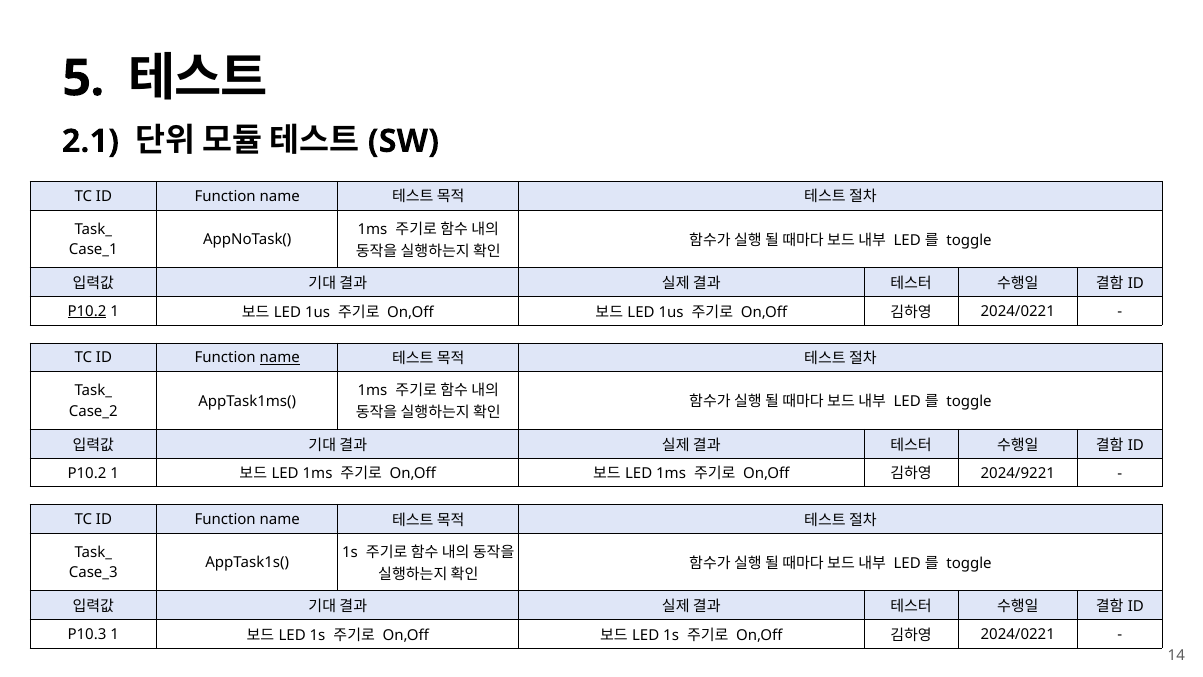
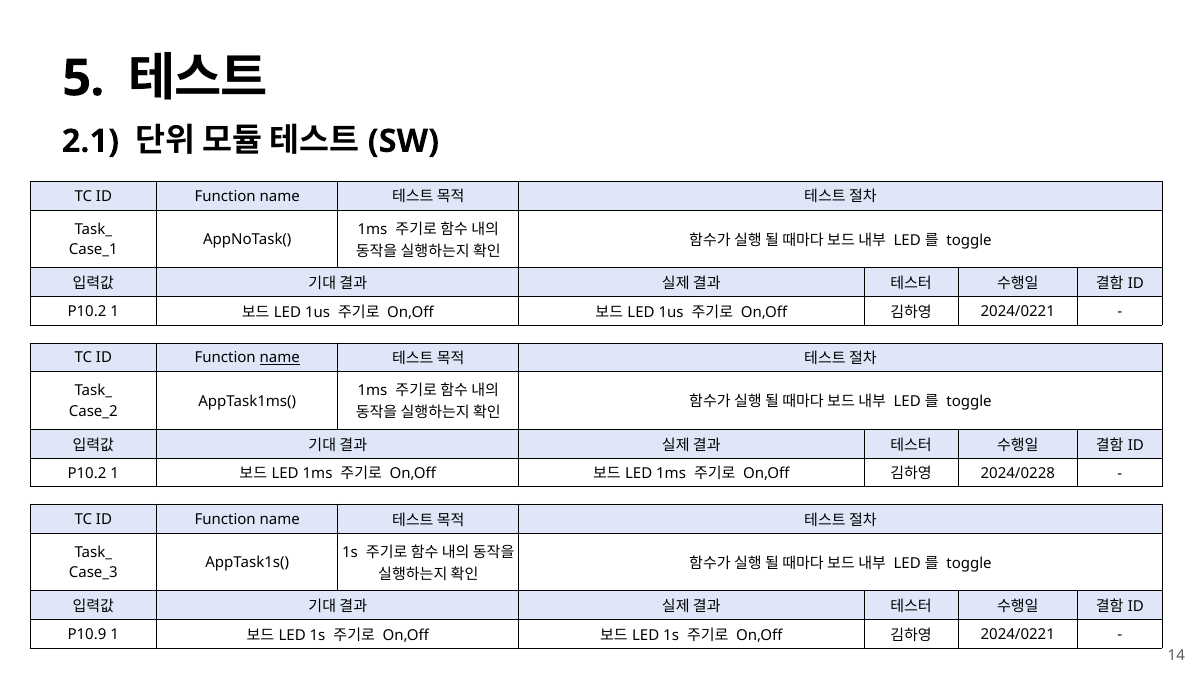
P10.2 underline: present -> none (87, 311)
2024/9221: 2024/9221 -> 2024/0228 (1018, 473)
P10.3: P10.3 -> P10.9 (87, 634)
